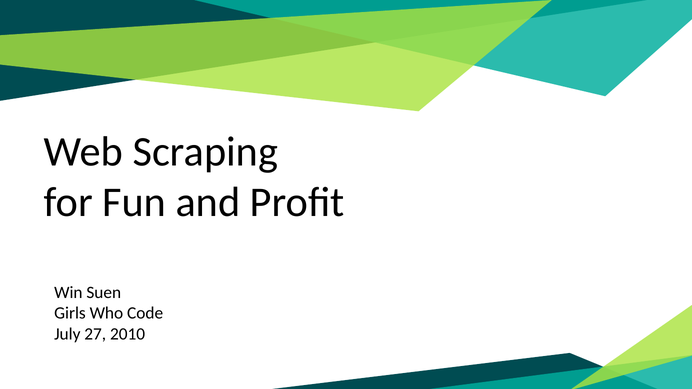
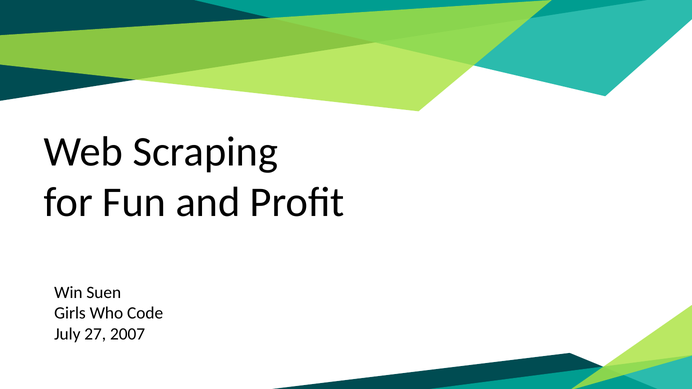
2010: 2010 -> 2007 (128, 334)
